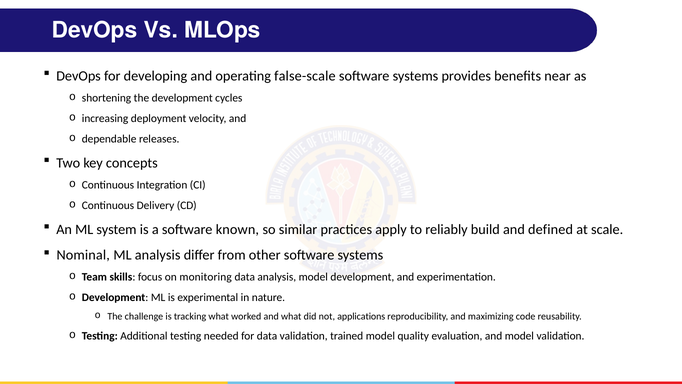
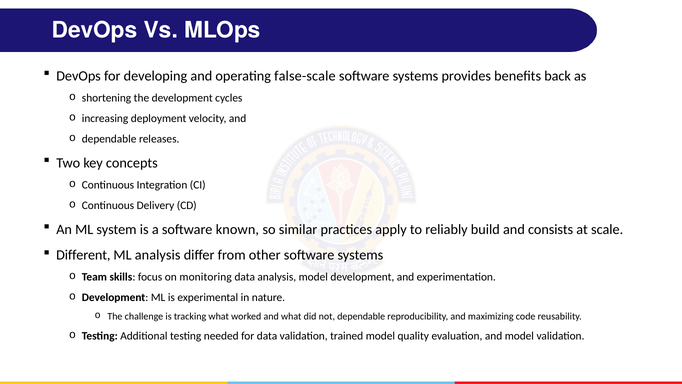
near: near -> back (558, 76)
defined: defined -> consists (551, 229)
Nominal: Nominal -> Different (83, 255)
not applications: applications -> dependable (361, 316)
